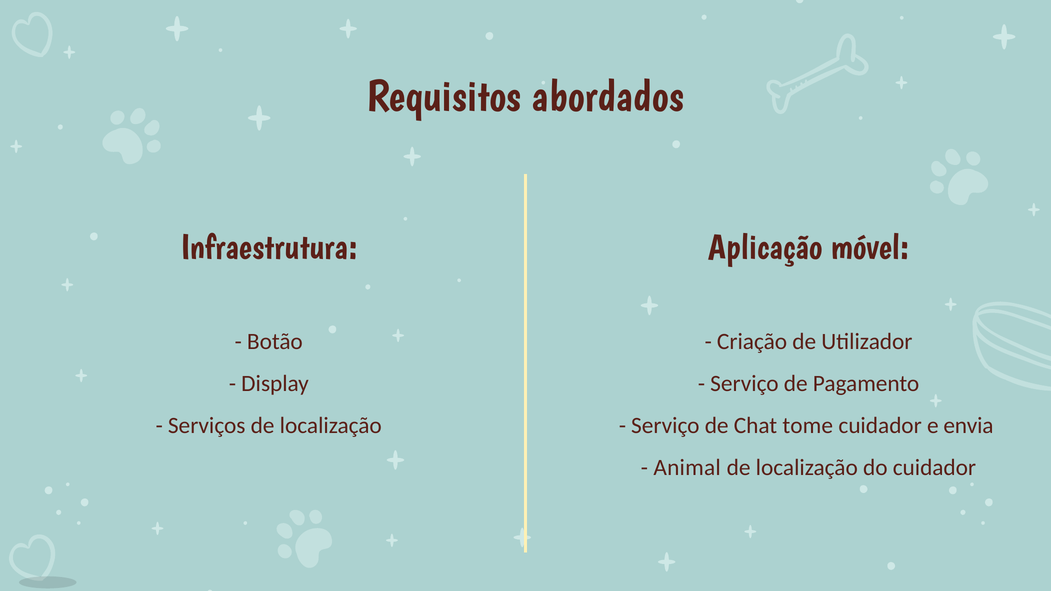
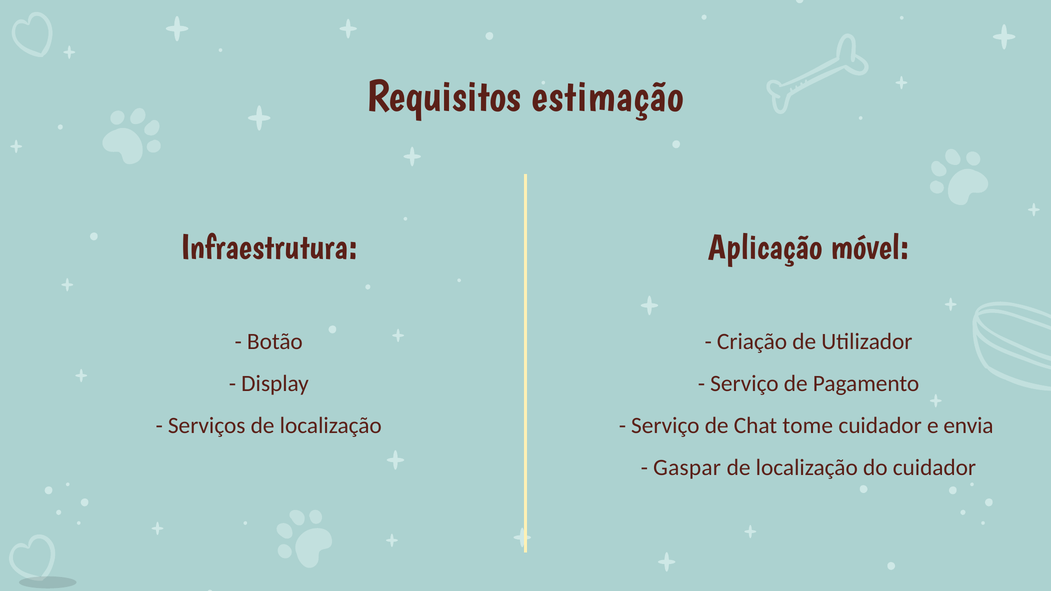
abordados: abordados -> estimação (608, 96)
Animal: Animal -> Gaspar (687, 468)
